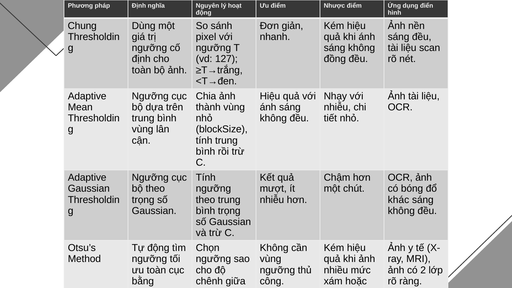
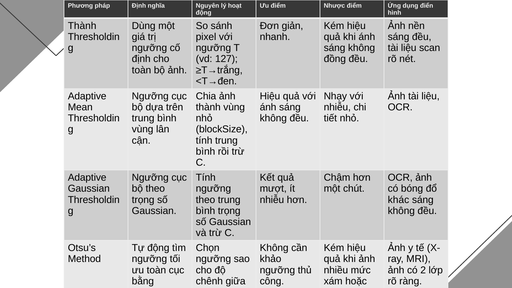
Chung: Chung -> Thành (82, 26)
vùng: vùng -> khảo (271, 259)
